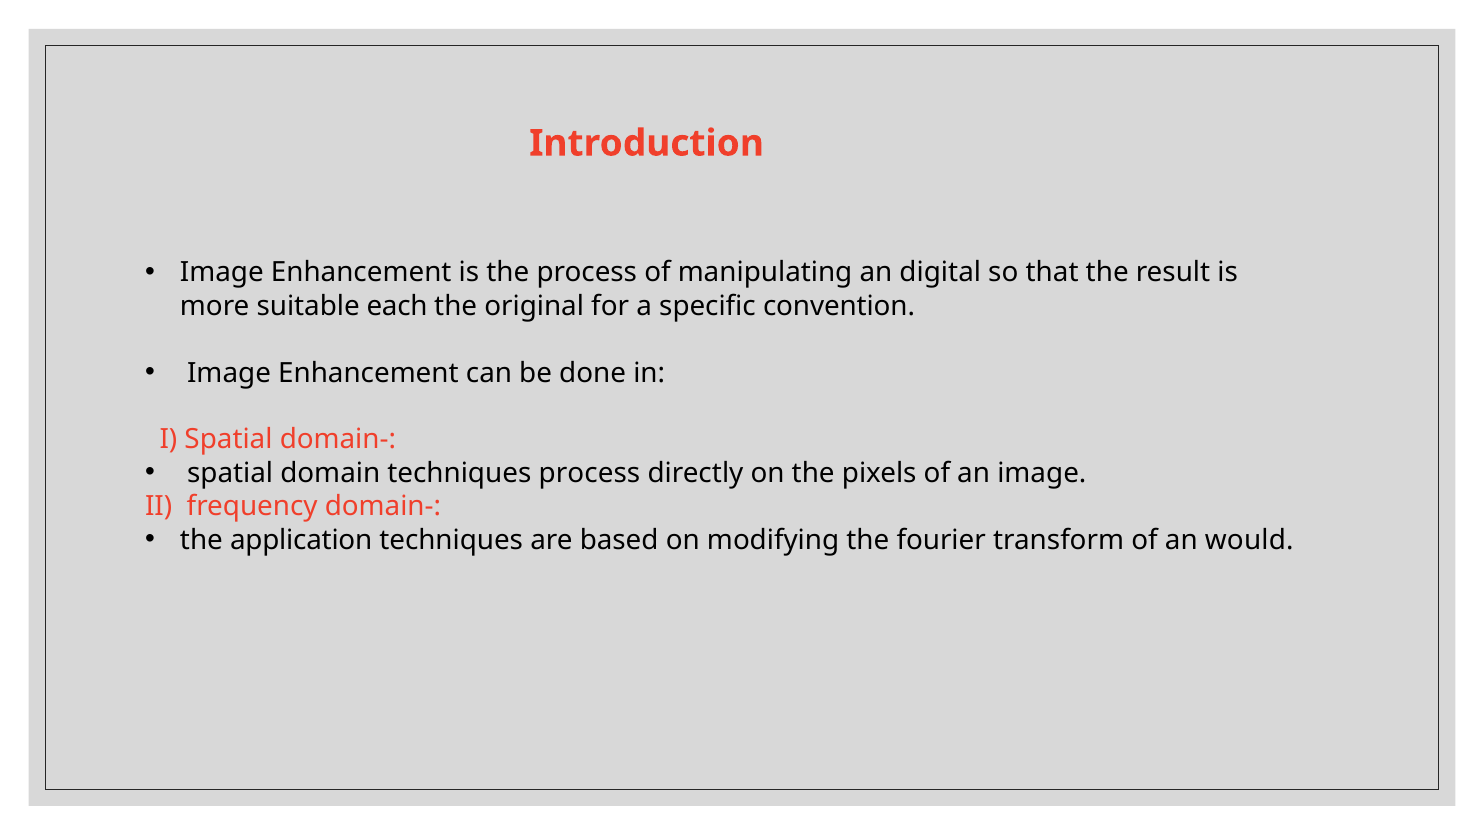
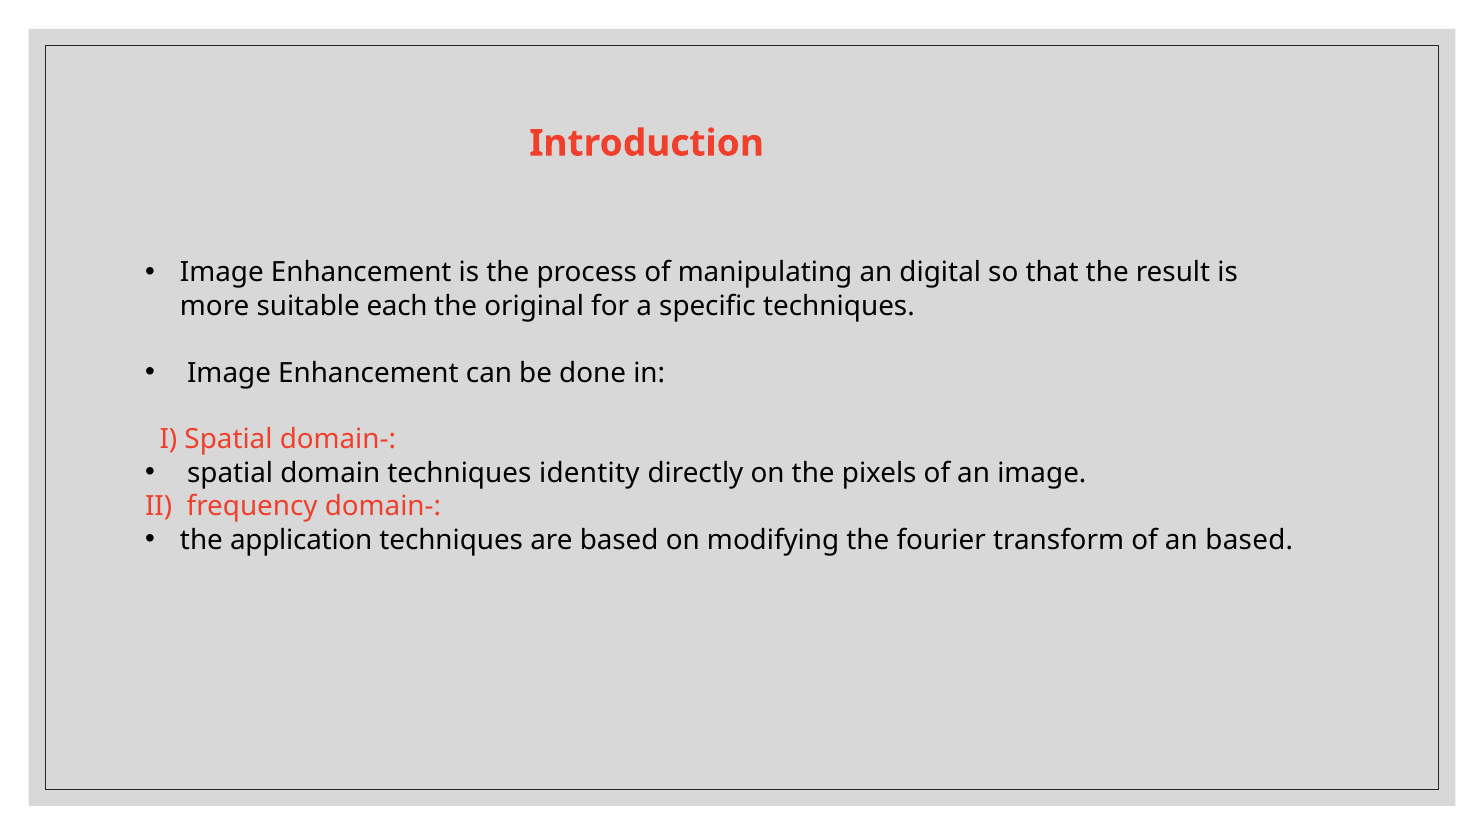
specific convention: convention -> techniques (839, 306)
techniques process: process -> identity (589, 473)
an would: would -> based (1249, 540)
